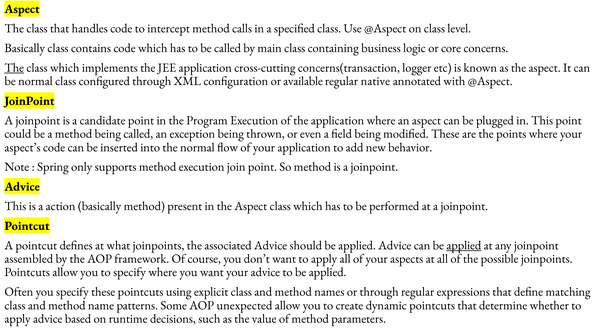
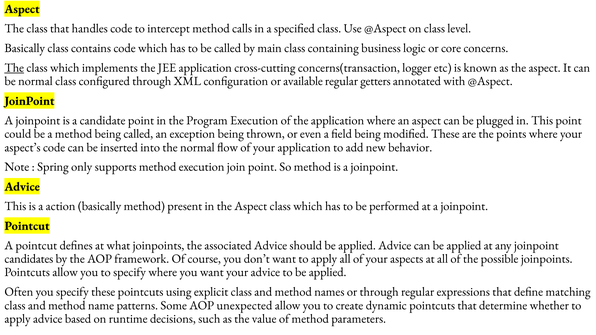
native: native -> getters (376, 81)
applied underline: present -> none (464, 246)
assembled: assembled -> candidates (29, 259)
